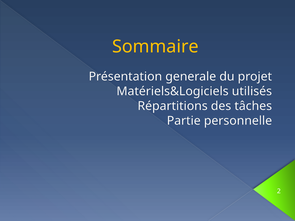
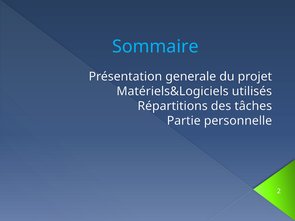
Sommaire colour: yellow -> light blue (155, 47)
